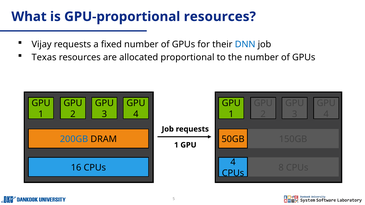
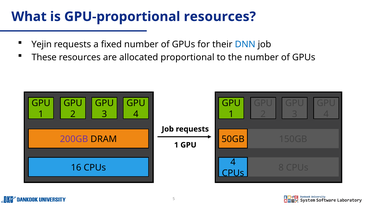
Vijay: Vijay -> Yejin (42, 44)
Texas: Texas -> These (44, 58)
200GB colour: blue -> purple (74, 139)
